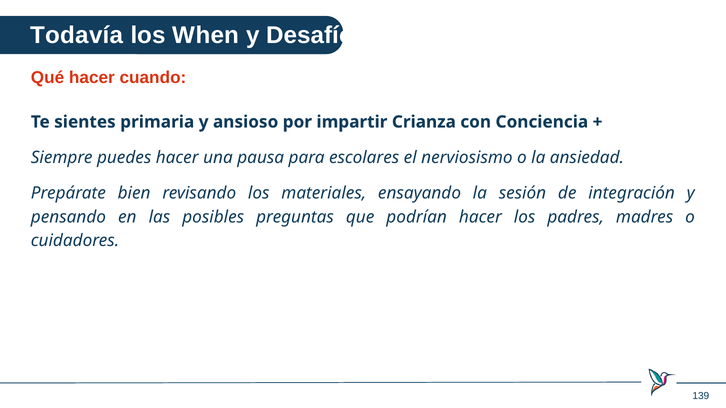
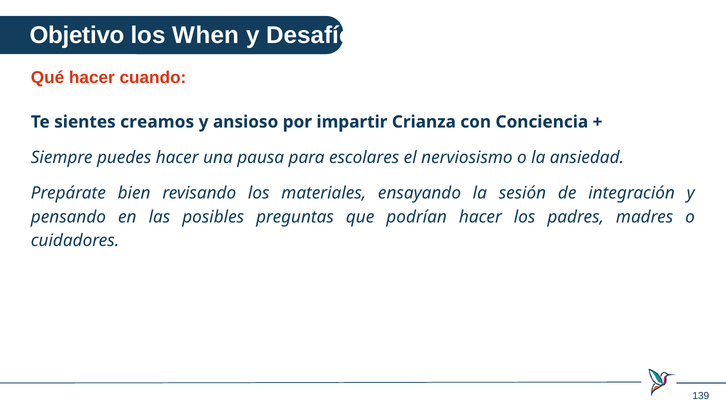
Todavía: Todavía -> Objetivo (77, 36)
primaria: primaria -> creamos (157, 122)
